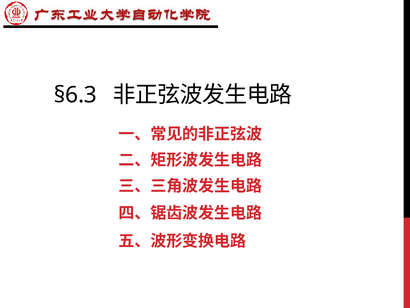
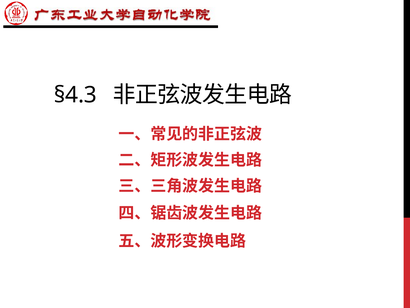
§6.3: §6.3 -> §4.3 (75, 95)
